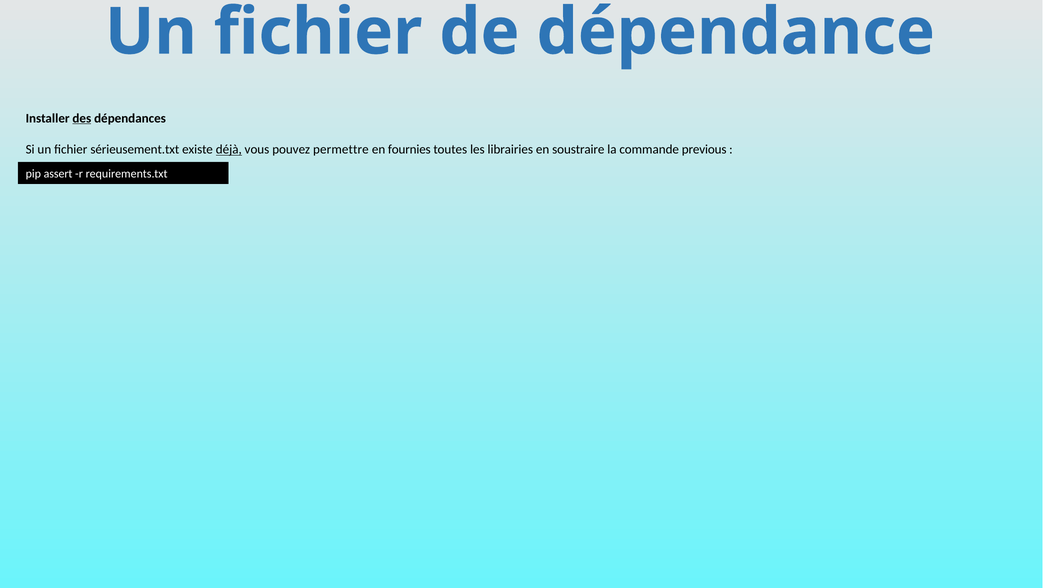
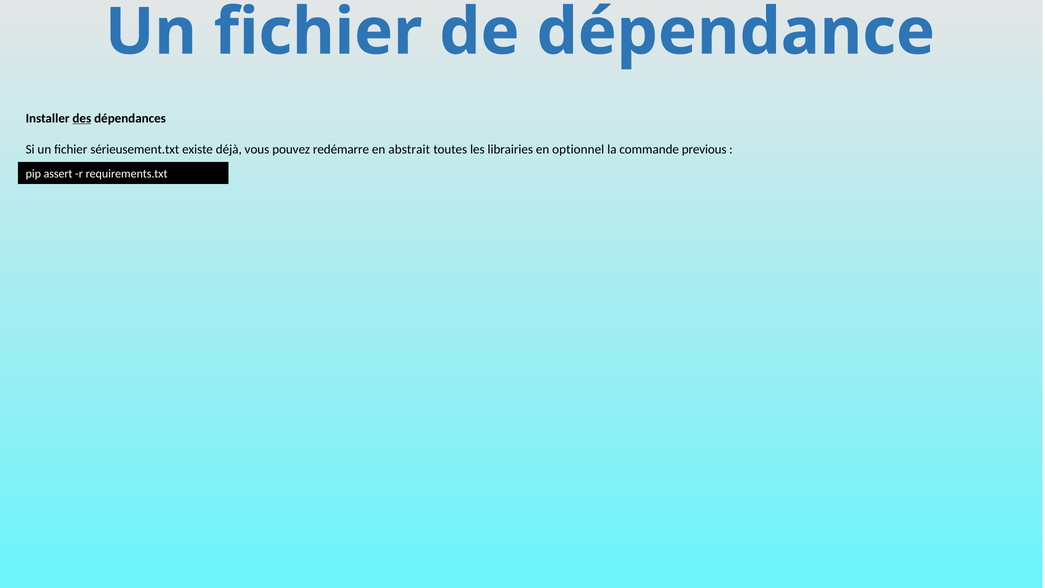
déjà underline: present -> none (229, 150)
permettre: permettre -> redémarre (341, 150)
fournies: fournies -> abstrait (409, 150)
soustraire: soustraire -> optionnel (578, 150)
